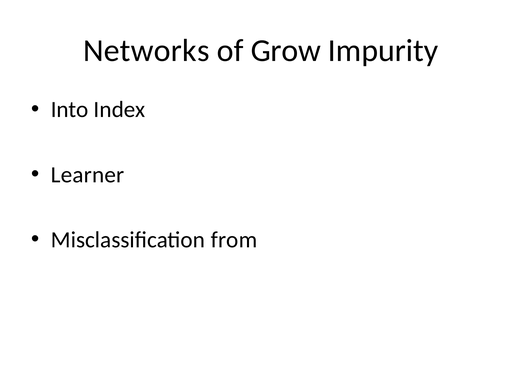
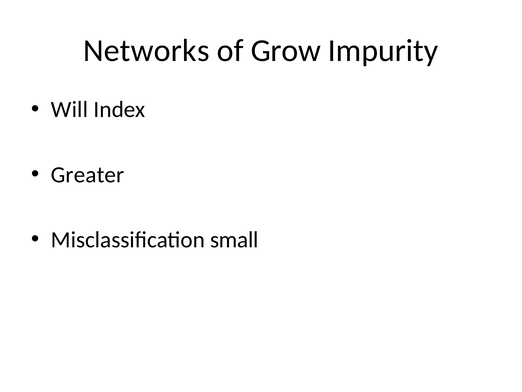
Into: Into -> Will (69, 110)
Learner: Learner -> Greater (88, 174)
from: from -> small (234, 239)
